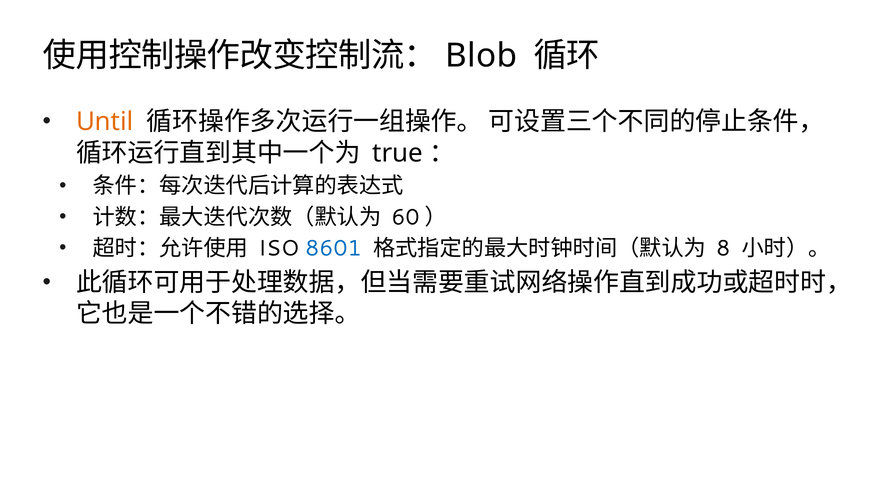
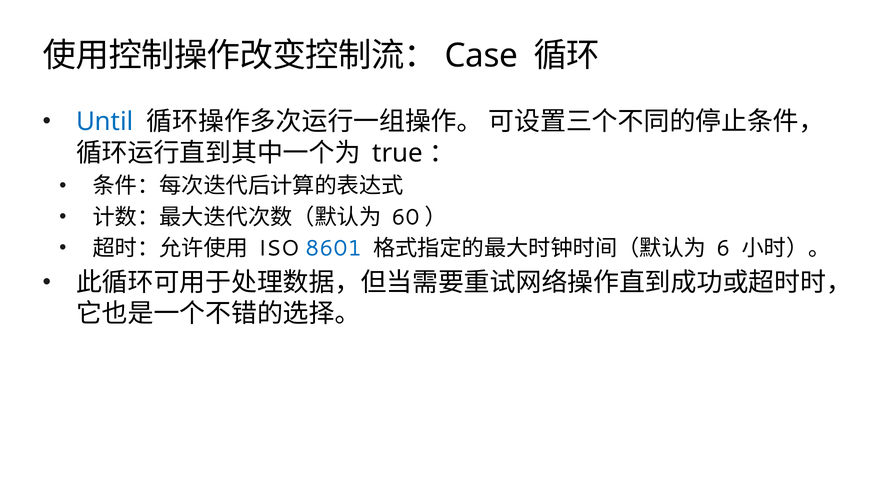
Blob: Blob -> Case (481, 56)
Until colour: orange -> blue (105, 122)
8: 8 -> 6 (723, 248)
